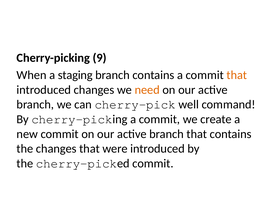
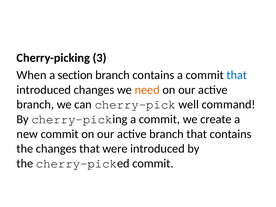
9: 9 -> 3 (100, 58)
staging: staging -> section (75, 75)
that colour: orange -> blue (237, 75)
